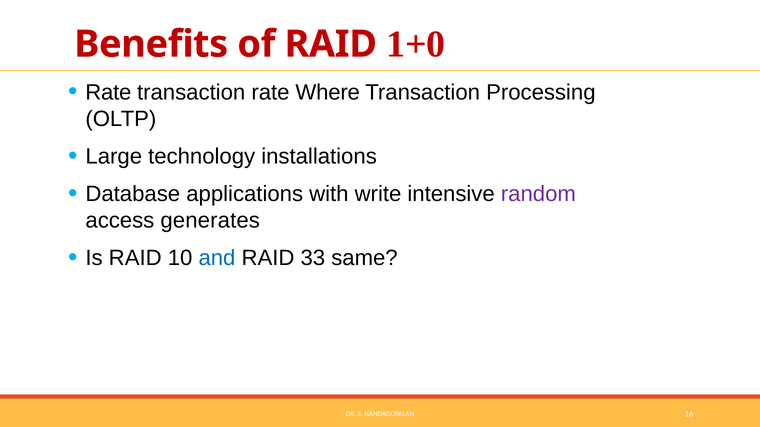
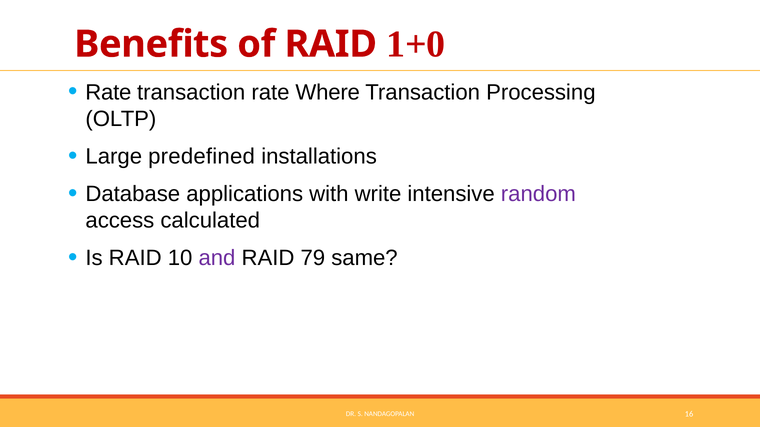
technology: technology -> predefined (202, 157)
generates: generates -> calculated (210, 221)
and colour: blue -> purple (217, 258)
33: 33 -> 79 (313, 258)
